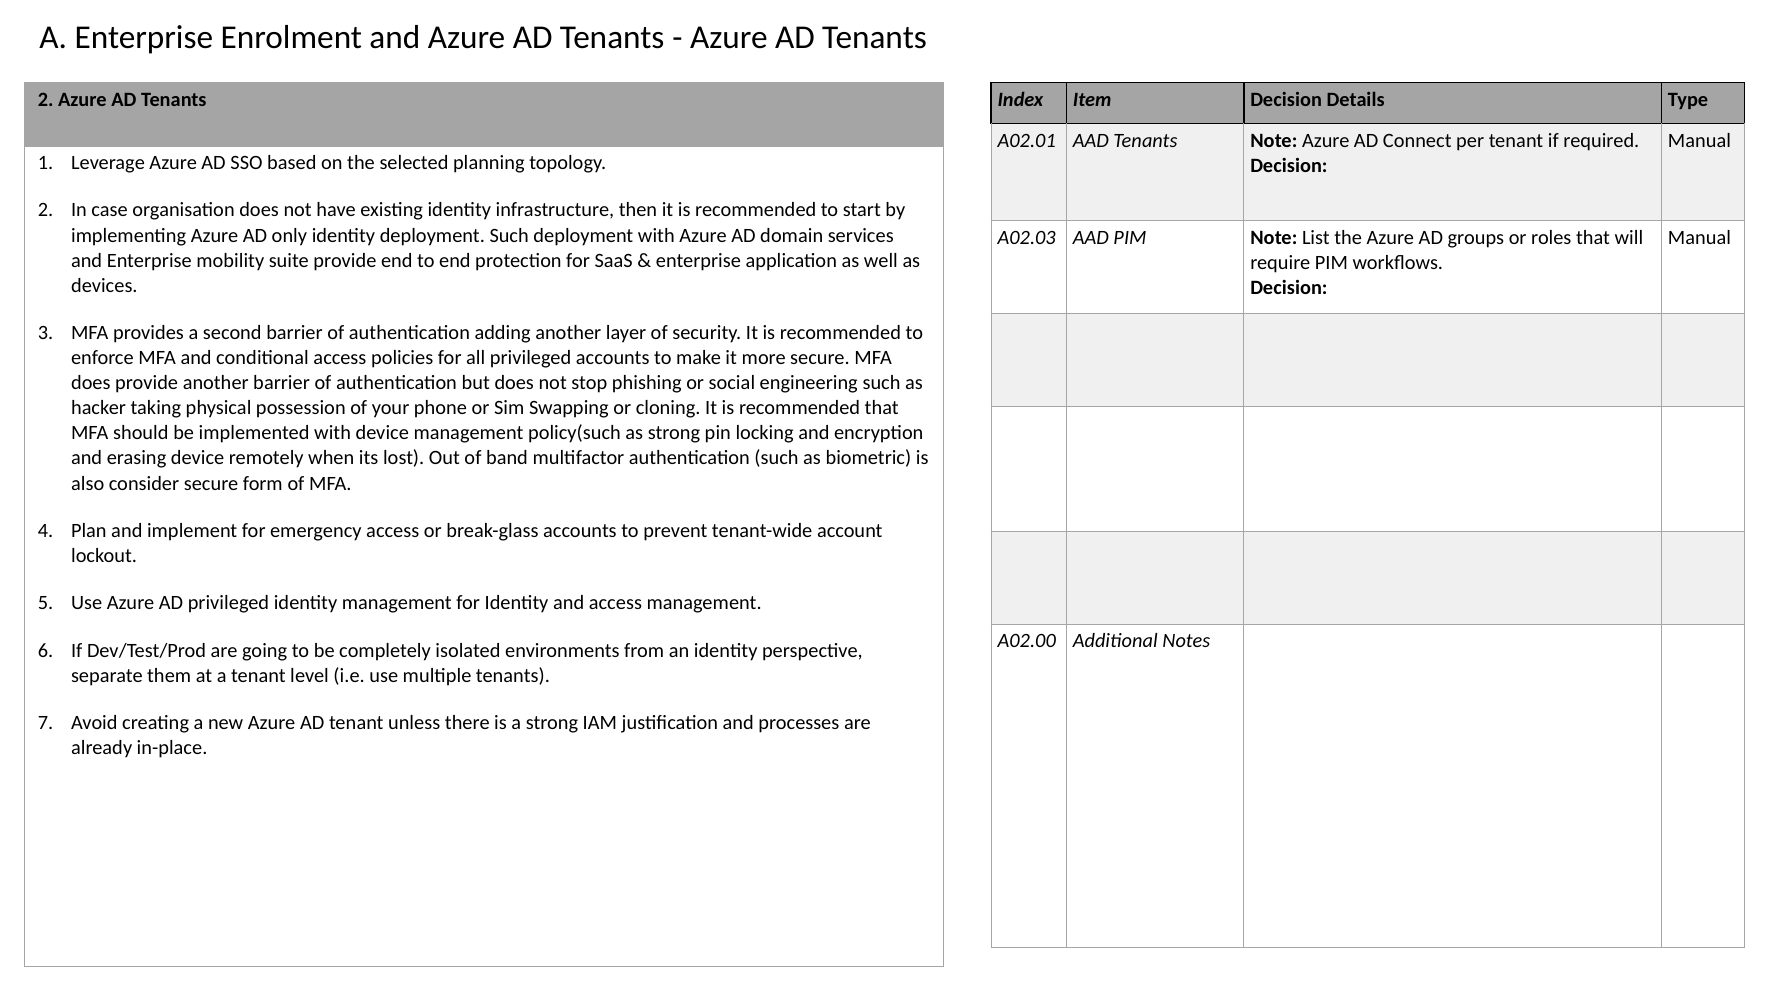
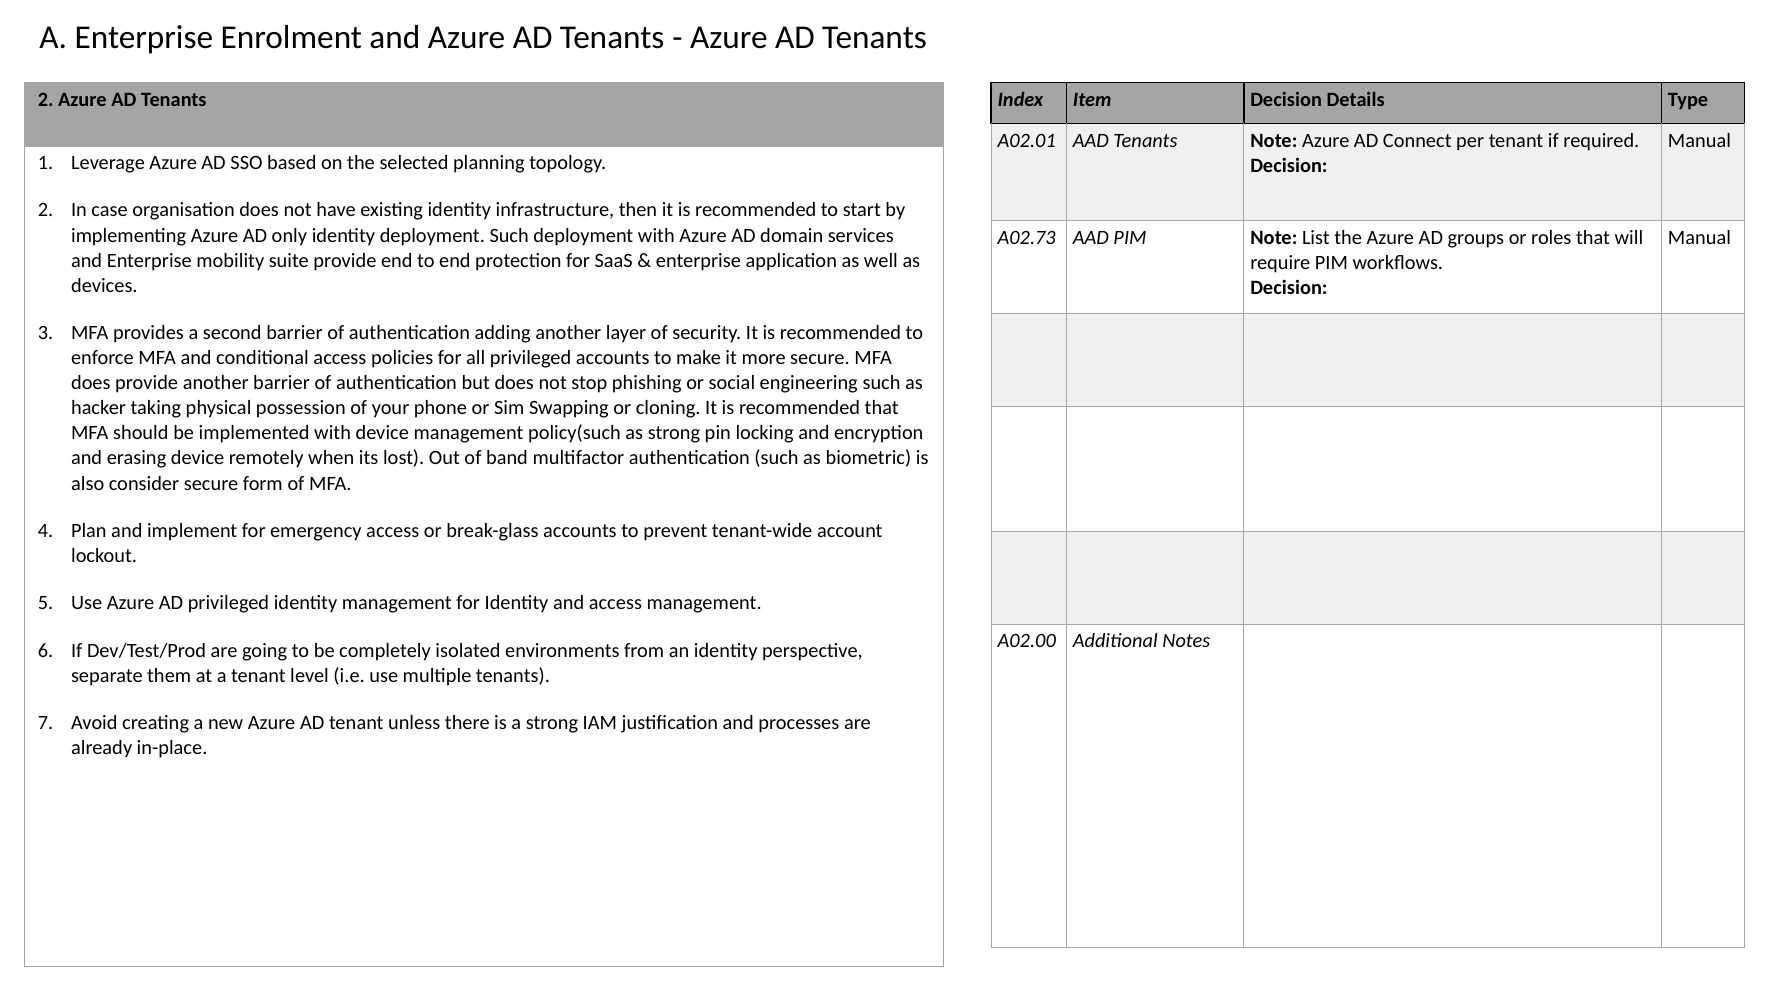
A02.03: A02.03 -> A02.73 (1027, 238)
